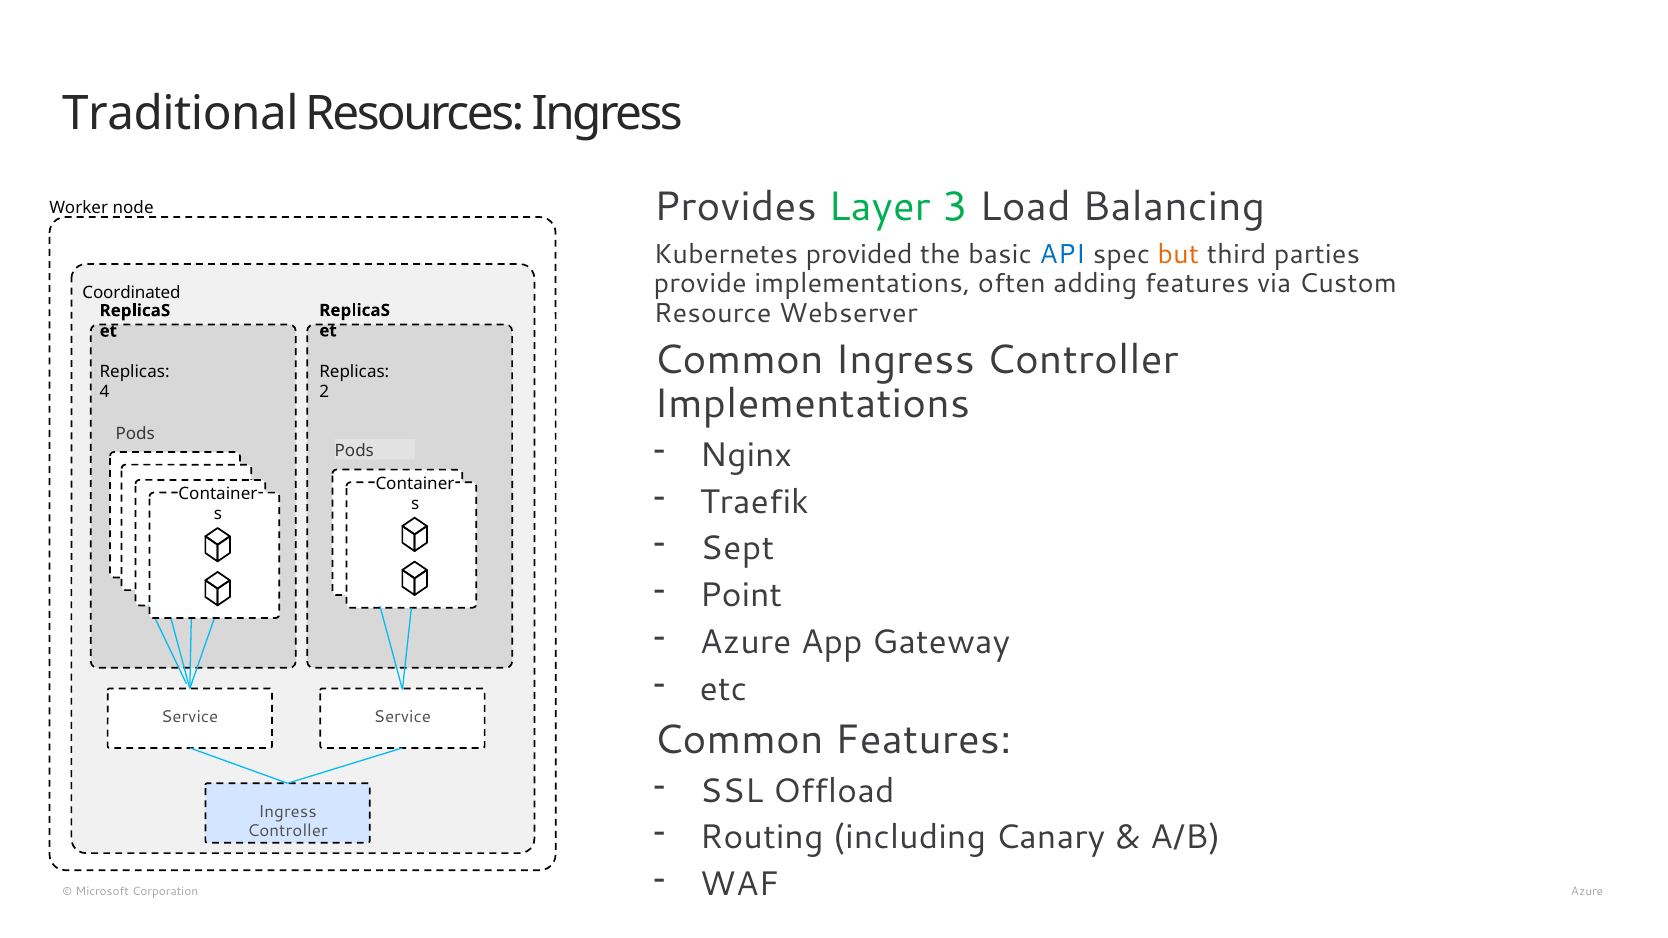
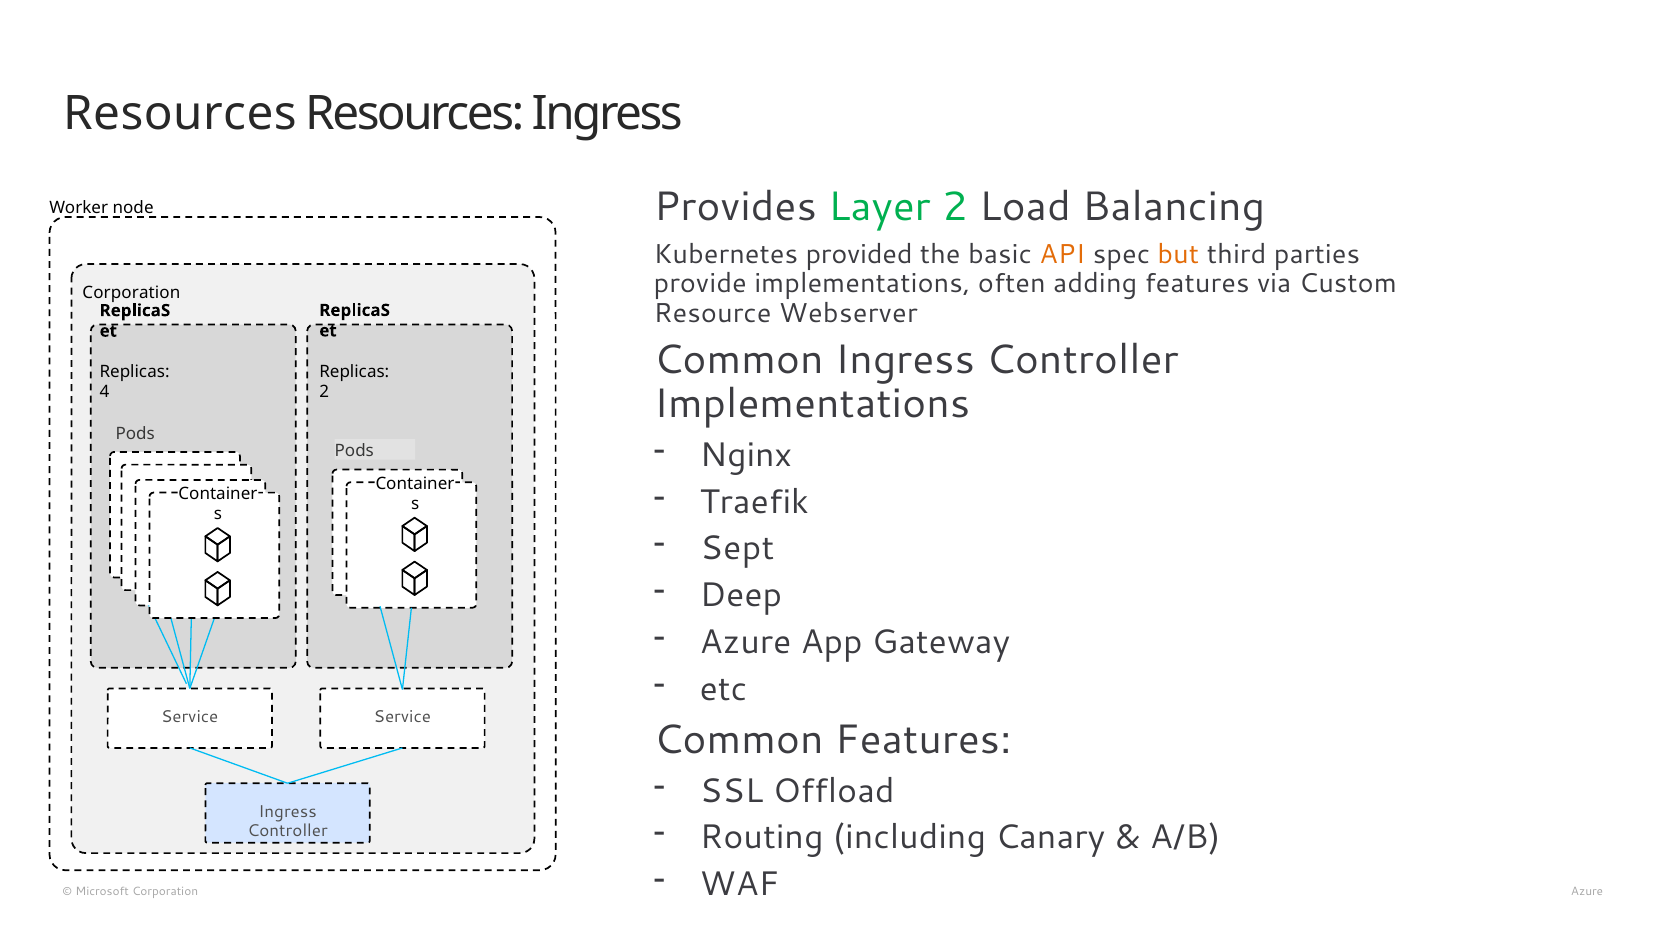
Traditional: Traditional -> Resources (180, 114)
Layer 3: 3 -> 2 (955, 207)
API colour: blue -> orange (1062, 254)
Coordinated: Coordinated -> Corporation (131, 293)
Point: Point -> Deep (741, 596)
